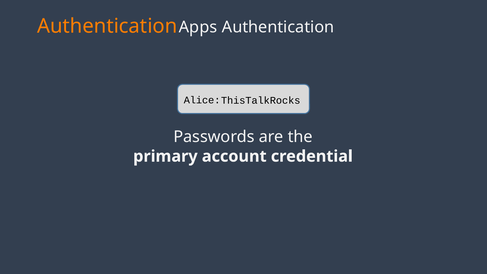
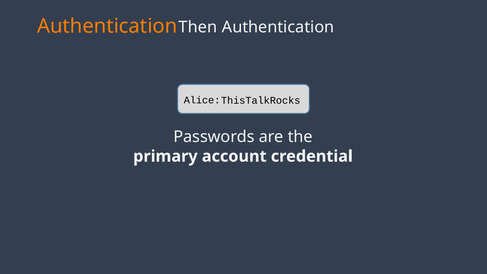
Apps: Apps -> Then (198, 27)
